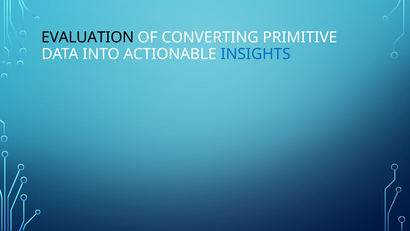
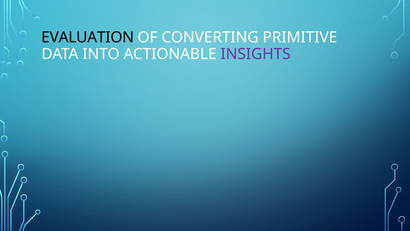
INSIGHTS colour: blue -> purple (256, 54)
